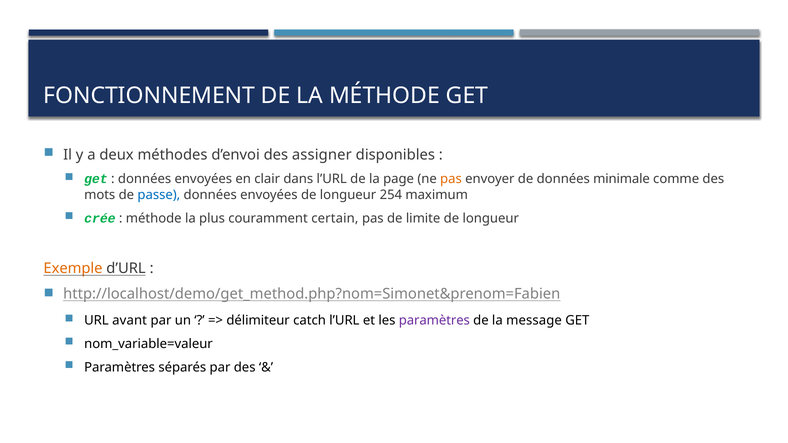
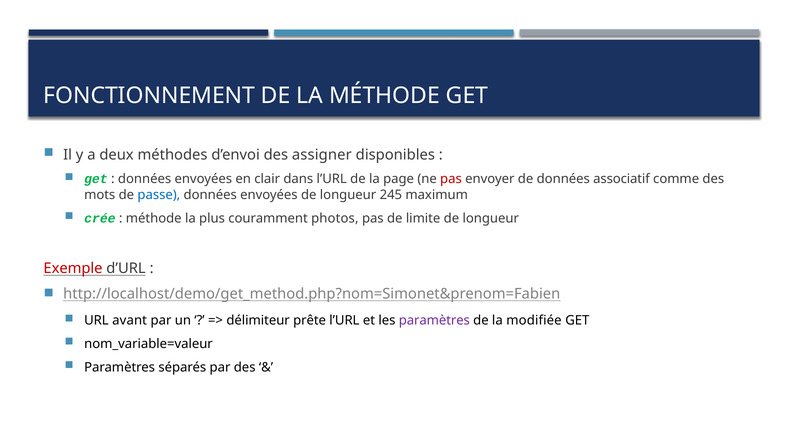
pas colour: orange -> red (451, 179)
minimale: minimale -> associatif (622, 179)
254: 254 -> 245 (391, 195)
certain: certain -> photos (335, 218)
Exemple colour: orange -> red (73, 269)
catch: catch -> prête (310, 321)
message: message -> modifiée (534, 321)
